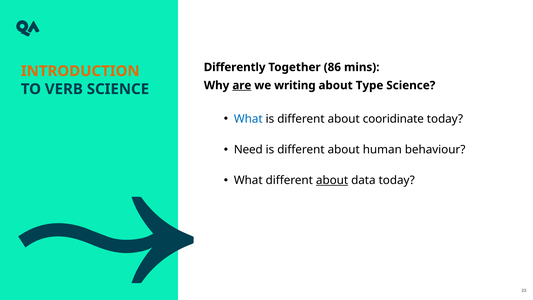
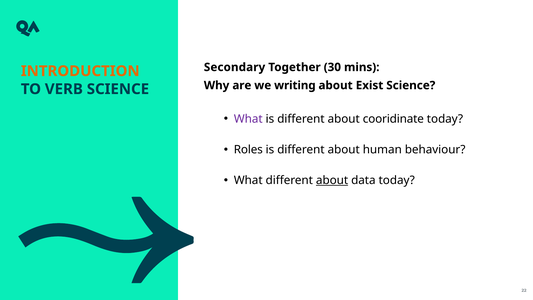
Differently: Differently -> Secondary (235, 67)
86: 86 -> 30 (332, 67)
are underline: present -> none (242, 85)
Type: Type -> Exist (370, 85)
What colour: blue -> purple (248, 119)
Need: Need -> Roles (248, 150)
